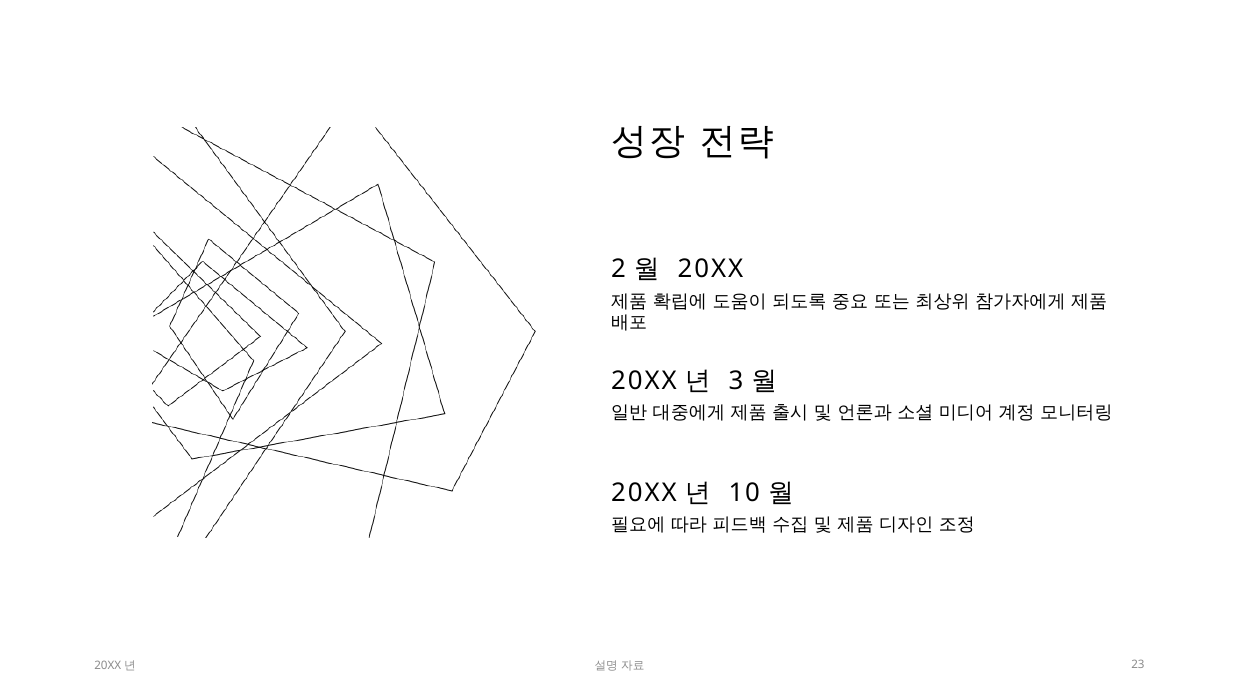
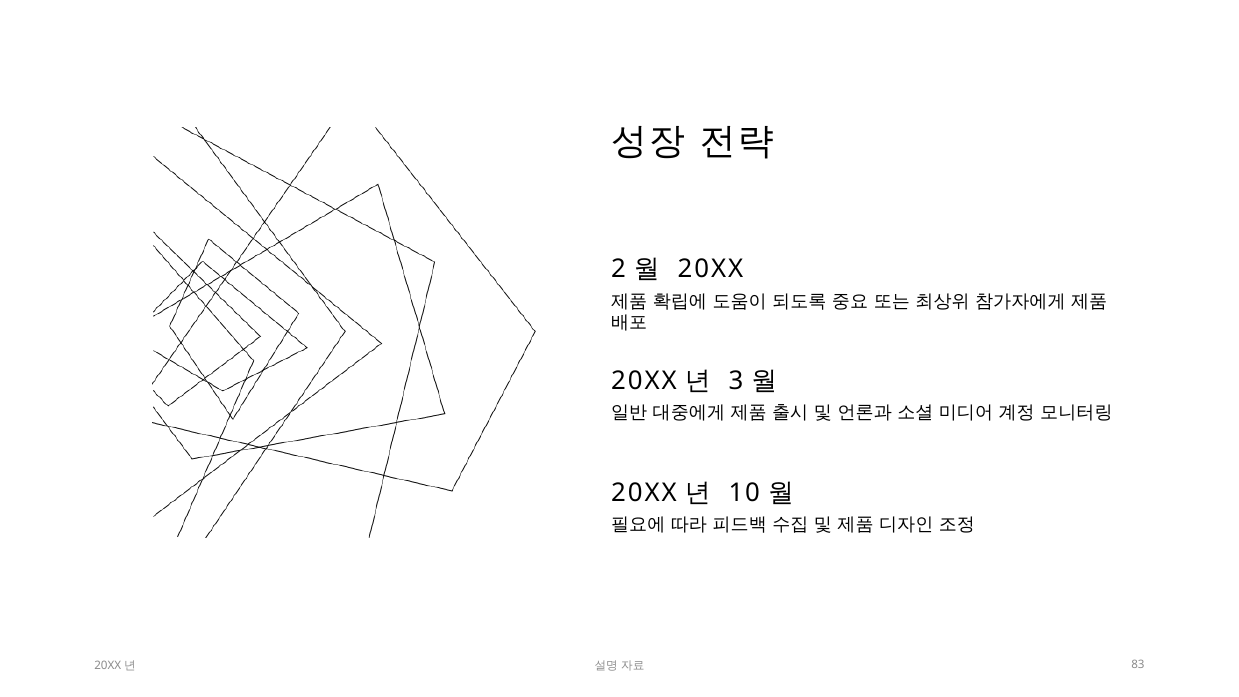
23: 23 -> 83 (1138, 664)
